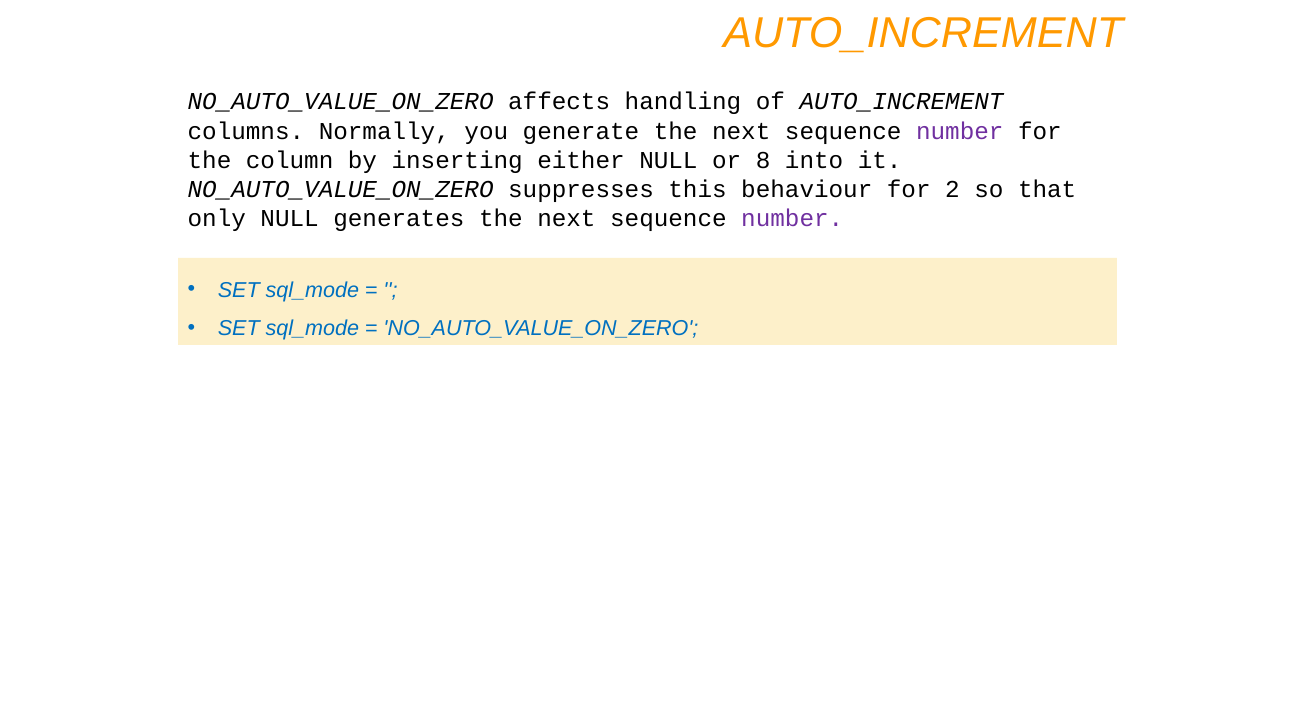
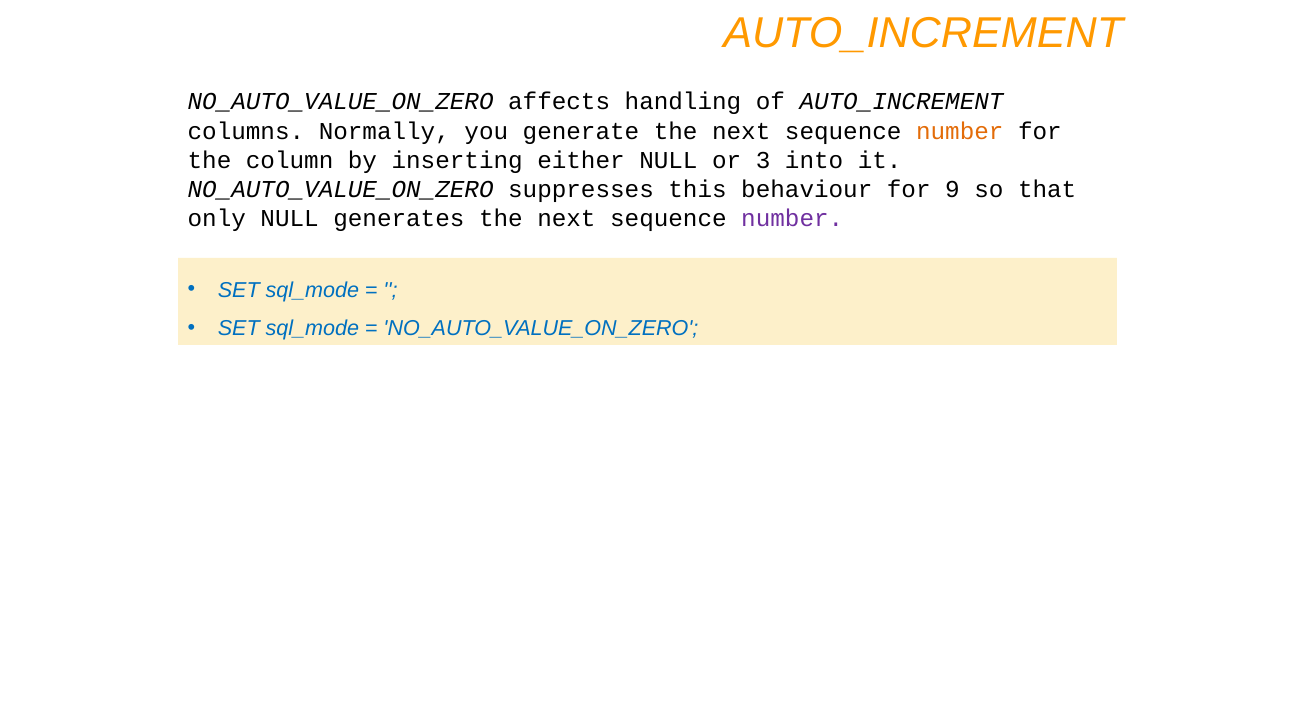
number colour: purple -> orange (960, 131)
8: 8 -> 3 (763, 160)
2: 2 -> 9 (952, 189)
